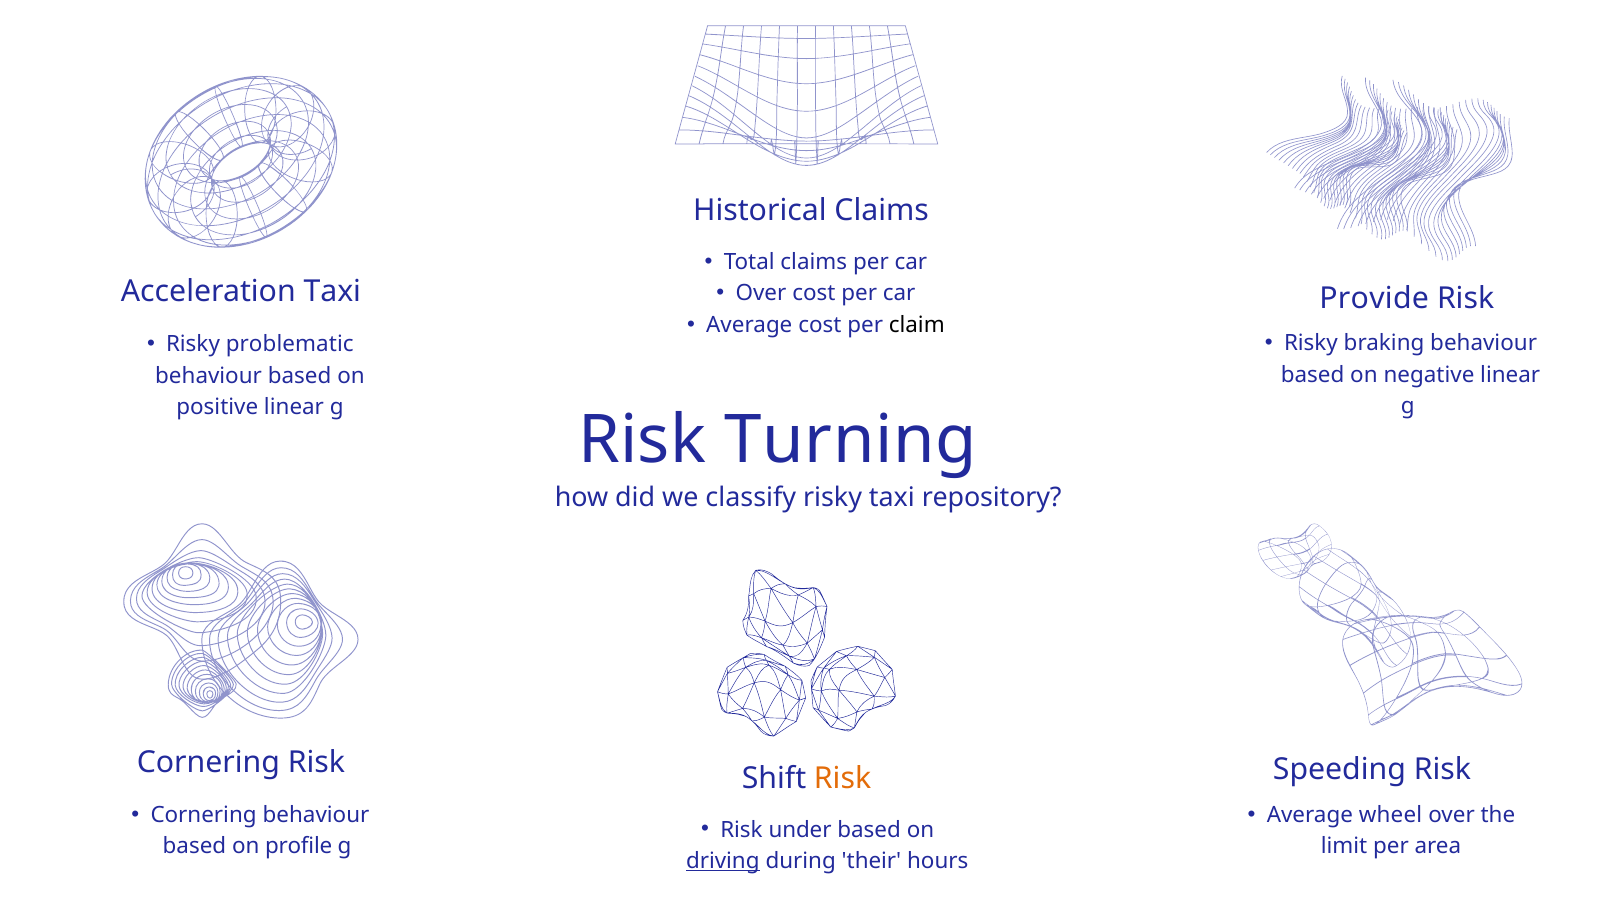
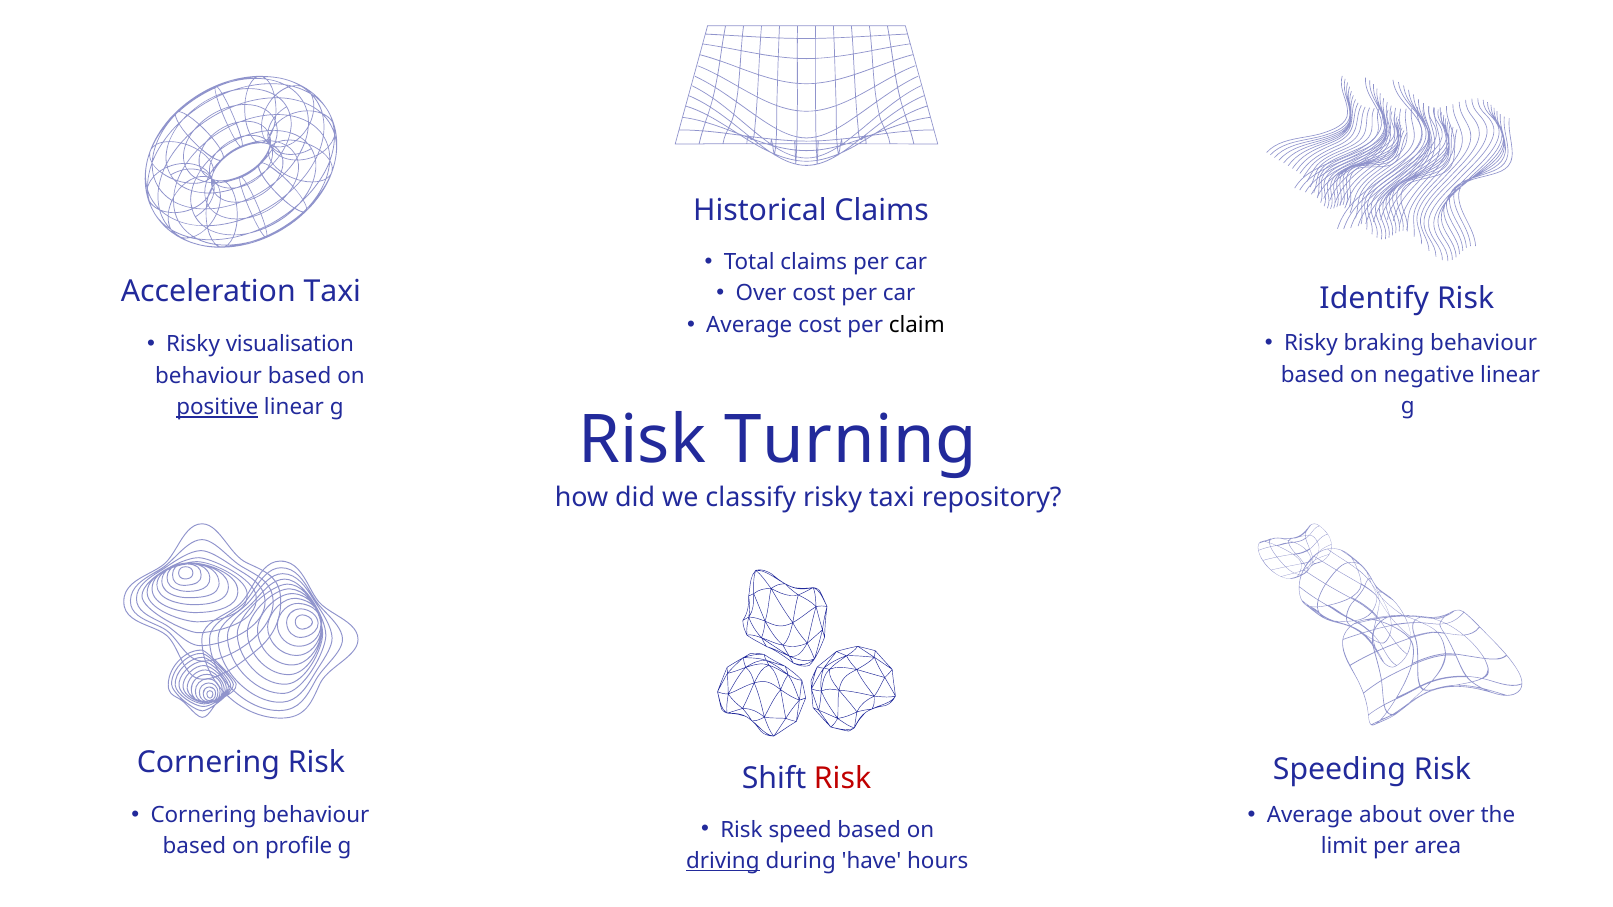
Provide: Provide -> Identify (1374, 299)
problematic: problematic -> visualisation (290, 345)
positive underline: none -> present (217, 407)
Risk colour: orange -> red (843, 779)
wheel: wheel -> about (1391, 815)
under: under -> speed (800, 830)
their: their -> have (872, 861)
